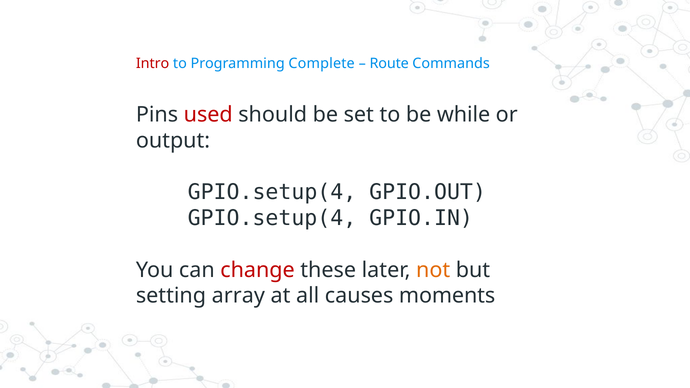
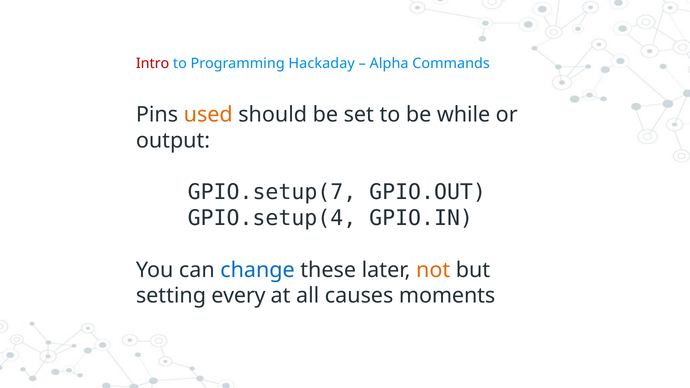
Complete: Complete -> Hackaday (322, 63)
Route: Route -> Alpha (389, 63)
used colour: red -> orange (208, 115)
GPIO.setup(4: GPIO.setup(4 -> GPIO.setup(7 (272, 192)
change colour: red -> blue (258, 270)
array: array -> every (238, 296)
